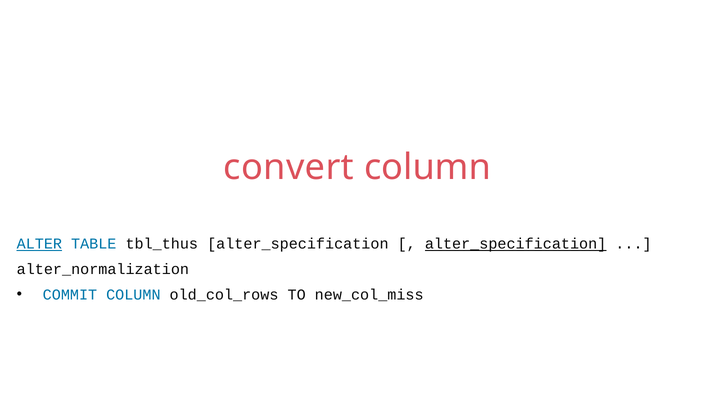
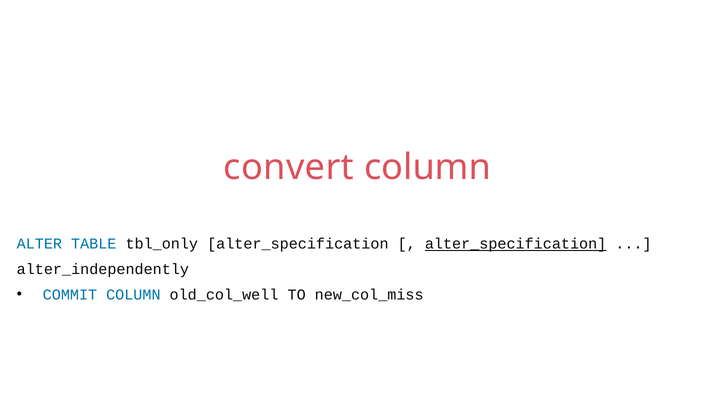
ALTER underline: present -> none (39, 244)
tbl_thus: tbl_thus -> tbl_only (162, 244)
alter_normalization: alter_normalization -> alter_independently (103, 269)
old_col_rows: old_col_rows -> old_col_well (224, 295)
